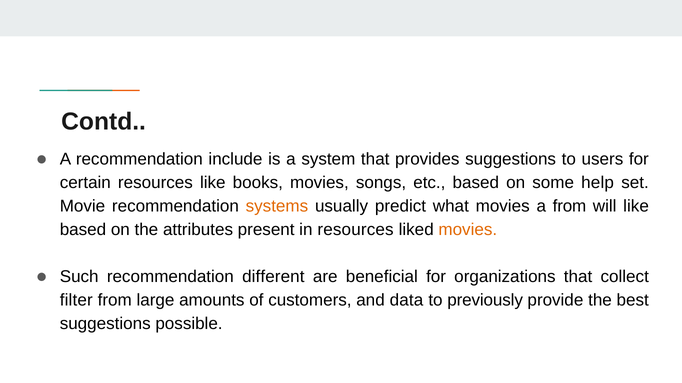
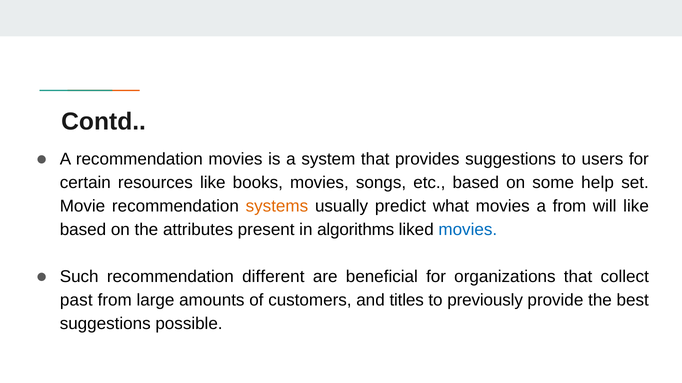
recommendation include: include -> movies (235, 160)
in resources: resources -> algorithms (356, 230)
movies colour: orange -> blue (468, 230)
filter: filter -> past (76, 301)
data: data -> titles (407, 301)
